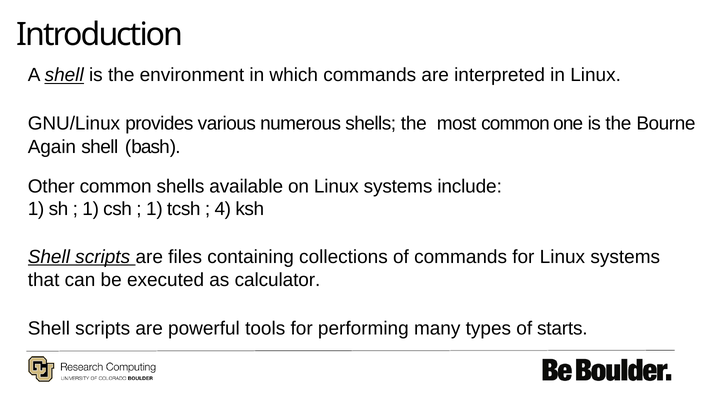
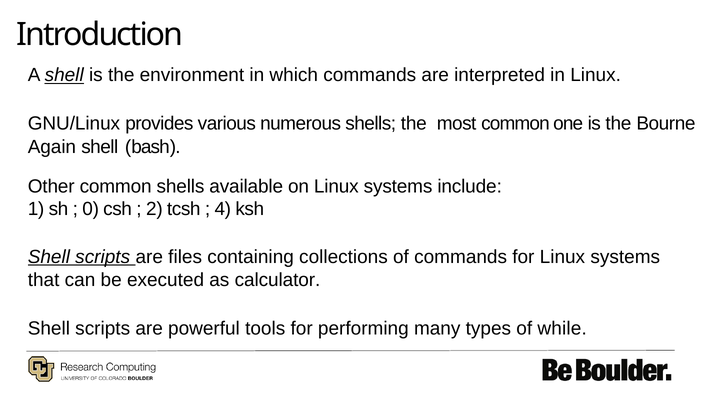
1: 1 -> 0 (91, 209)
1: 1 -> 2 (154, 209)
starts: starts -> while (562, 328)
